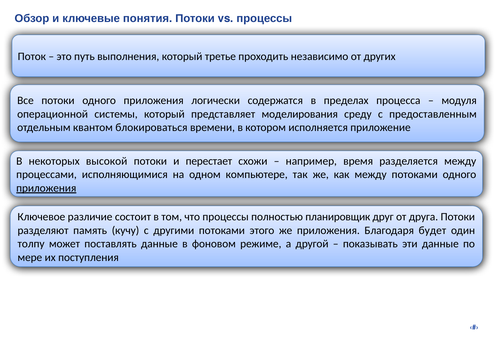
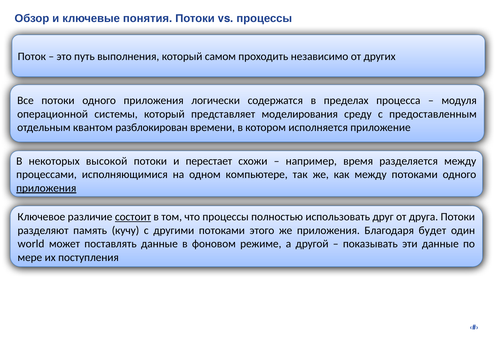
третье: третье -> самом (220, 56)
блокироваться: блокироваться -> разблокирован (152, 127)
состоит underline: none -> present (133, 216)
планировщик: планировщик -> использовать (338, 216)
толпу: толпу -> world (31, 243)
